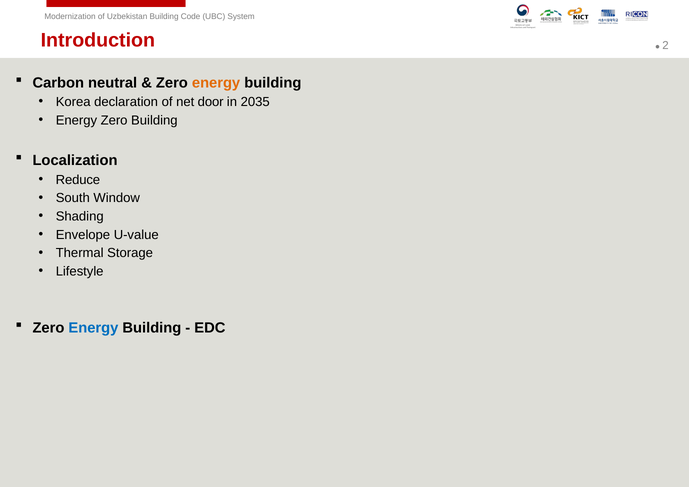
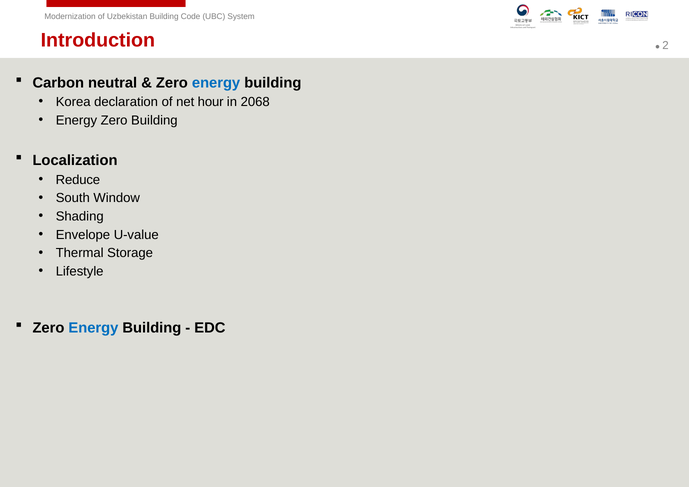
energy colour: orange -> blue (216, 83)
door: door -> hour (211, 102)
2035: 2035 -> 2068 (255, 102)
